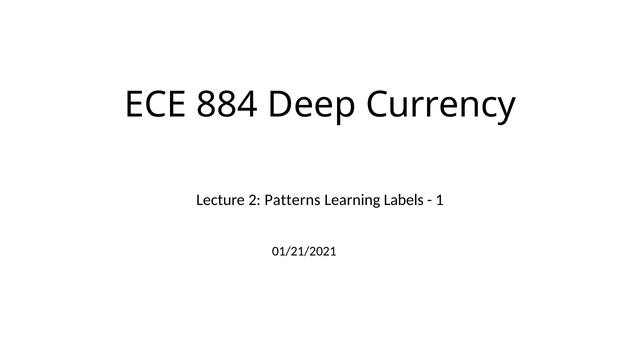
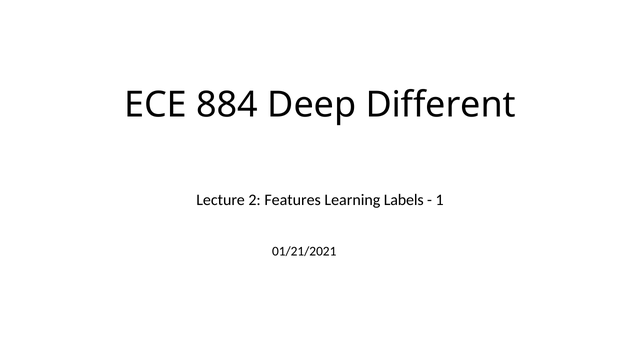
Currency: Currency -> Different (441, 105)
Patterns: Patterns -> Features (293, 200)
